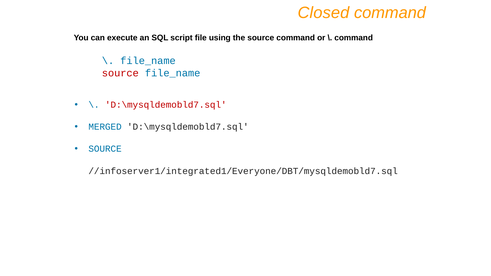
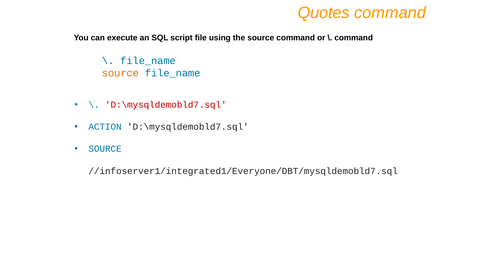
Closed: Closed -> Quotes (324, 13)
source colour: red -> orange (120, 73)
MERGED: MERGED -> ACTION (105, 127)
